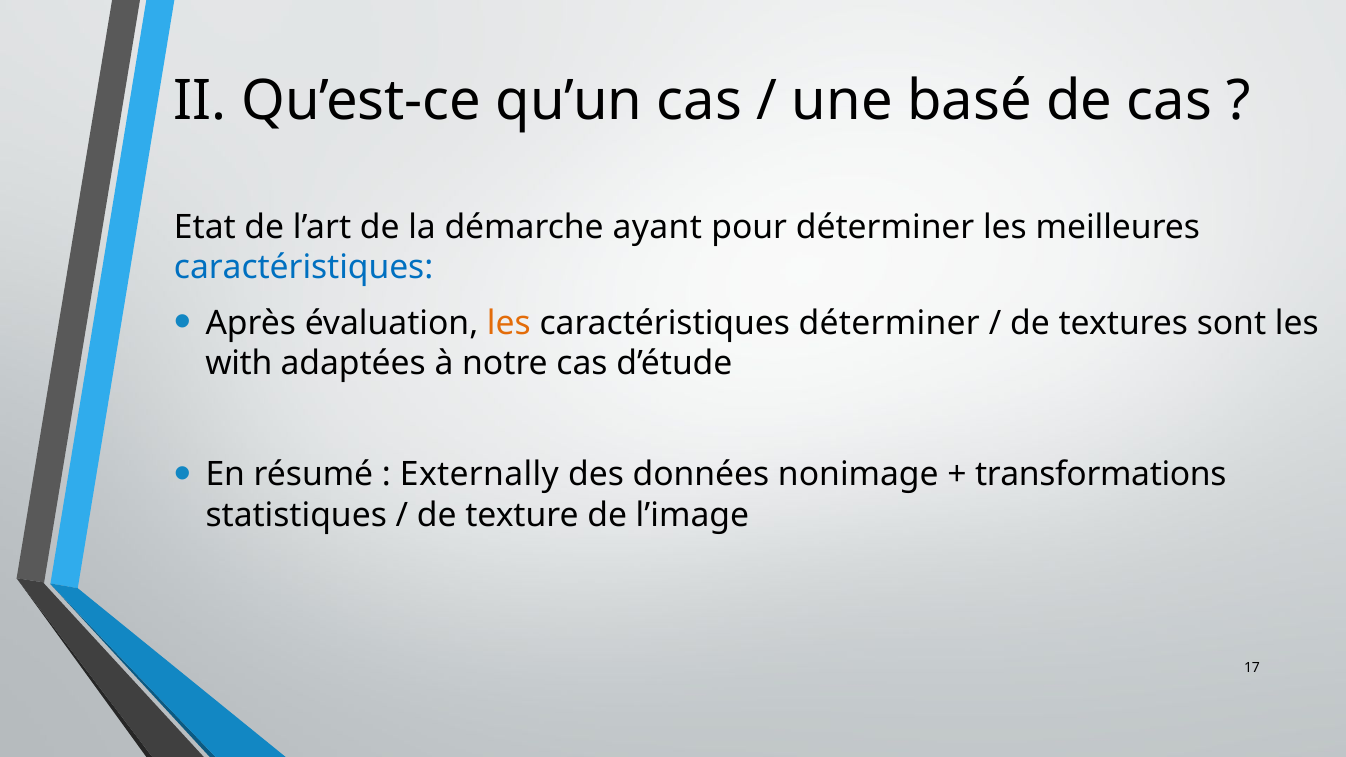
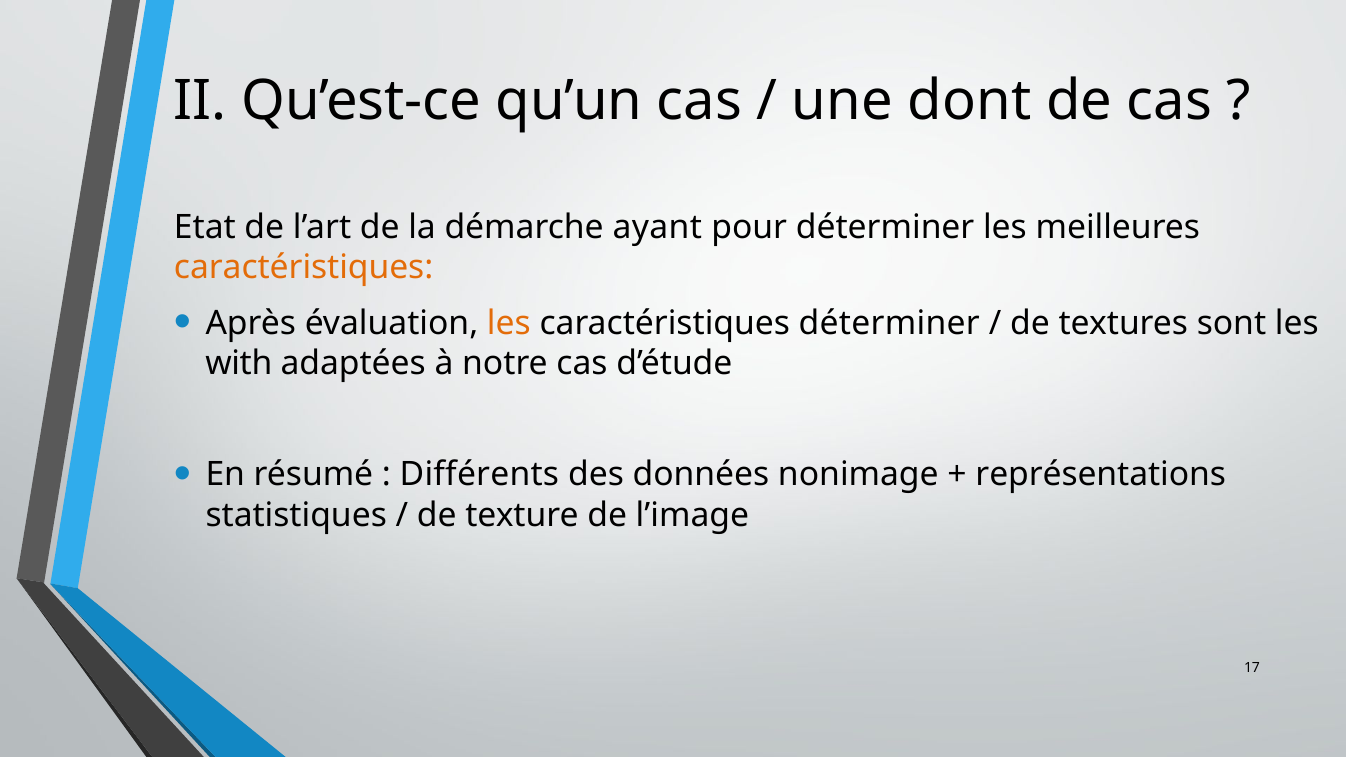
basé: basé -> dont (969, 101)
caractéristiques colour: blue -> orange (304, 268)
Externally: Externally -> Différents (479, 475)
transformations: transformations -> représentations (1101, 475)
